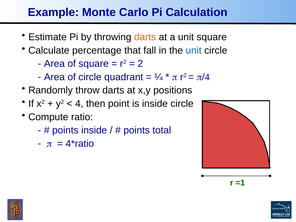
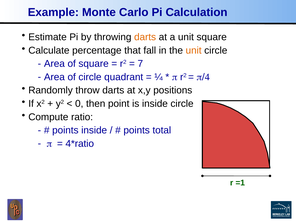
unit colour: blue -> orange (194, 50)
2: 2 -> 7 (140, 64)
4: 4 -> 0 (79, 104)
